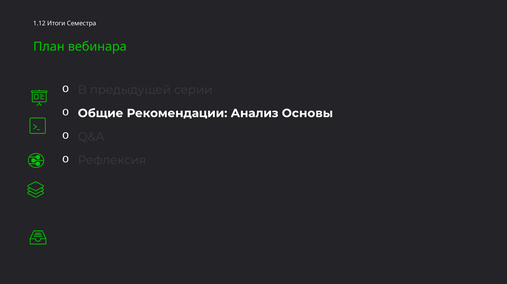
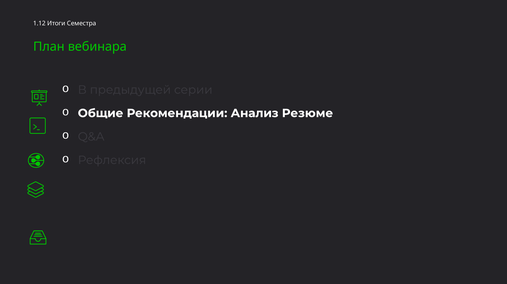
Основы: Основы -> Резюме (307, 113)
